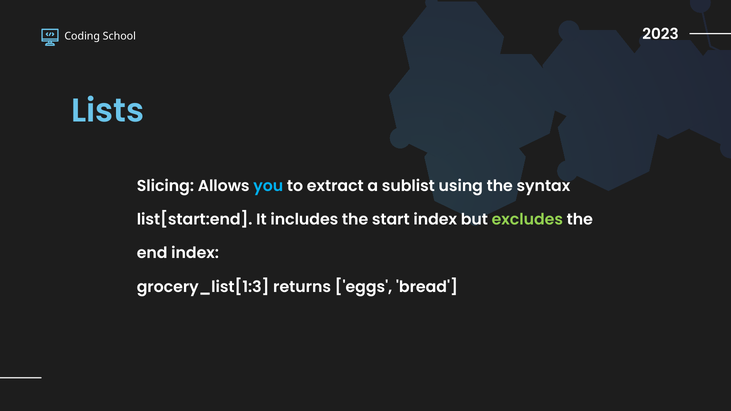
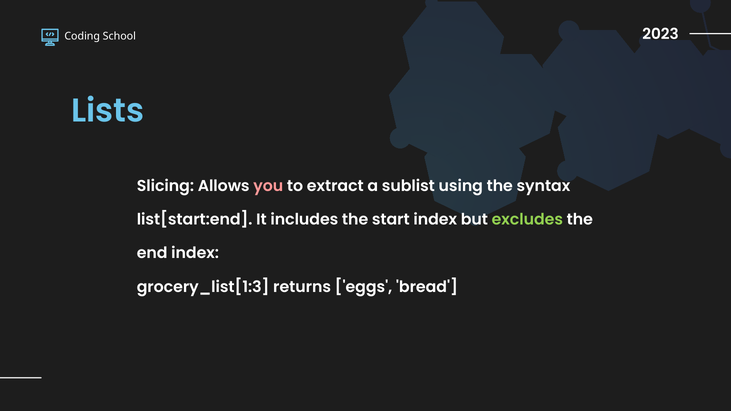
you colour: light blue -> pink (268, 186)
